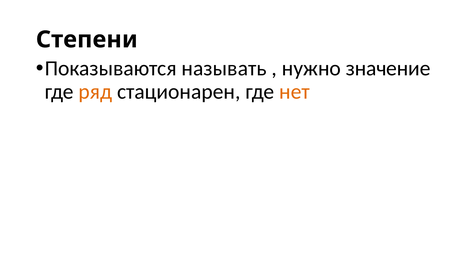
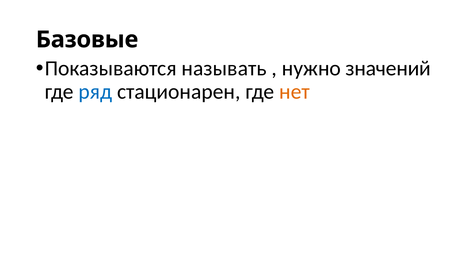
Степени: Степени -> Базовые (87, 40)
значение: значение -> значений (388, 68)
ряд colour: orange -> blue (95, 92)
